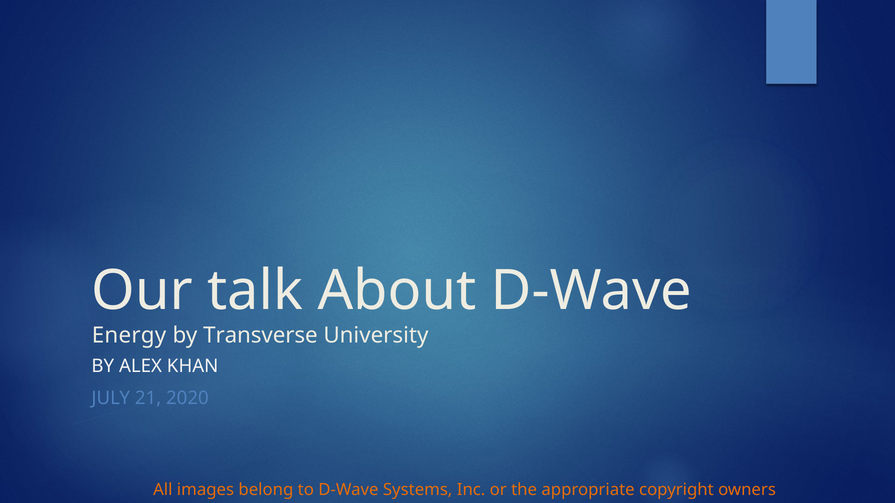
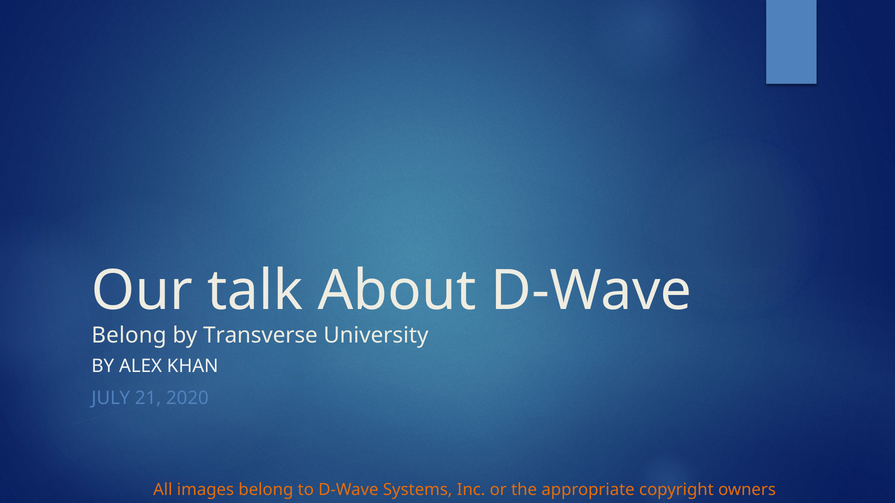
Energy: Energy -> Belong (129, 335)
